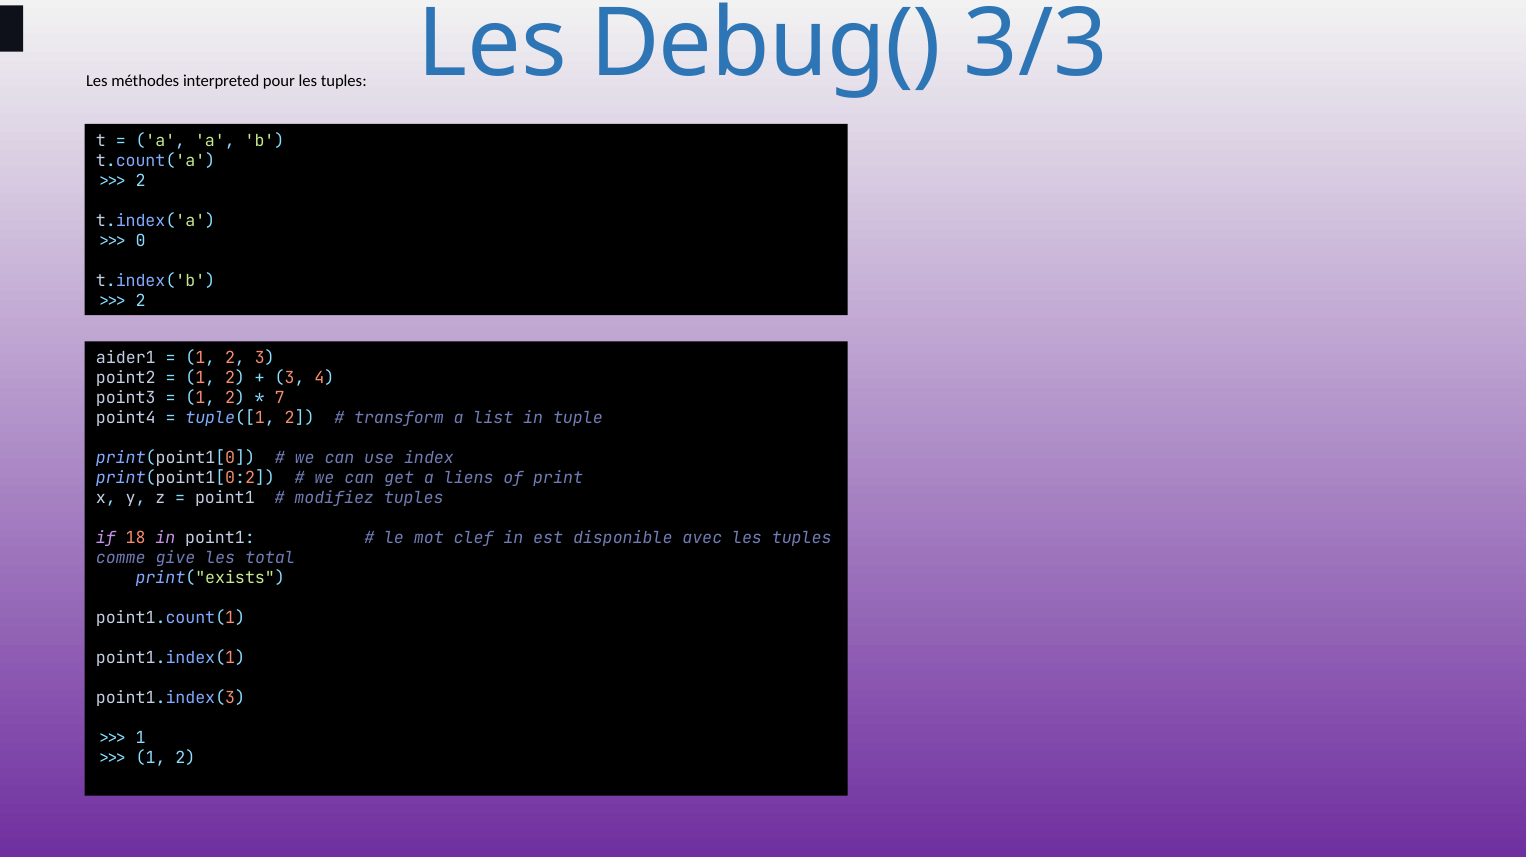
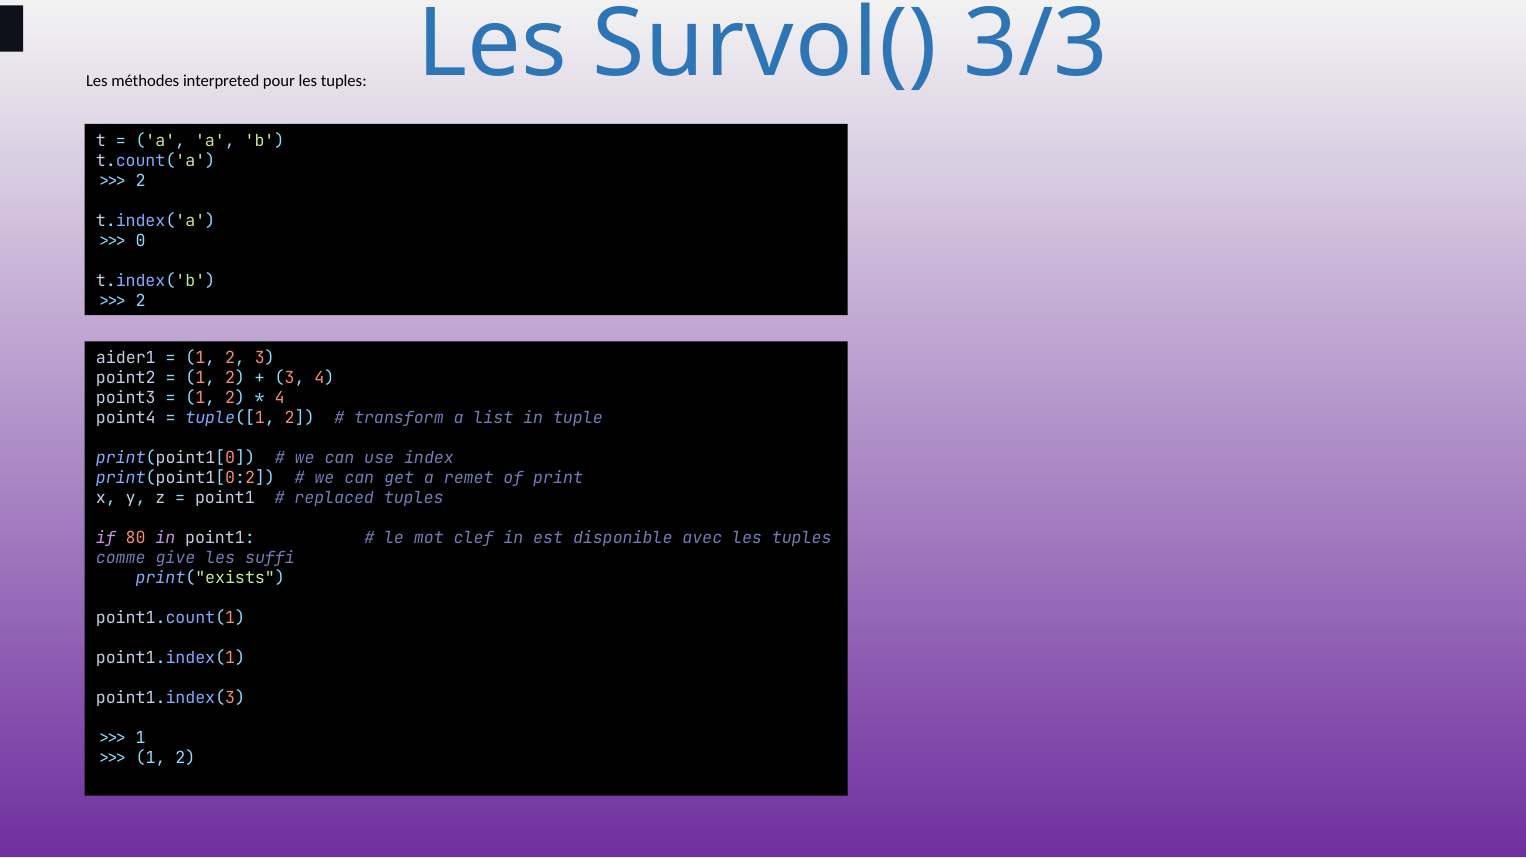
Debug(: Debug( -> Survol( (765, 44)
7: 7 -> 4 (280, 398)
liens: liens -> remet (469, 478)
modifiez: modifiez -> replaced (334, 498)
18: 18 -> 80 (136, 538)
total: total -> suffi (270, 558)
